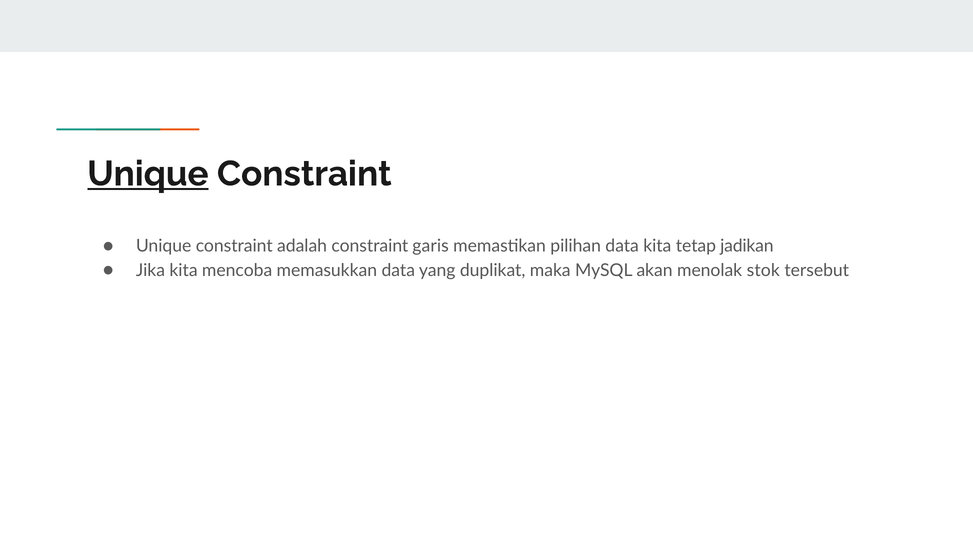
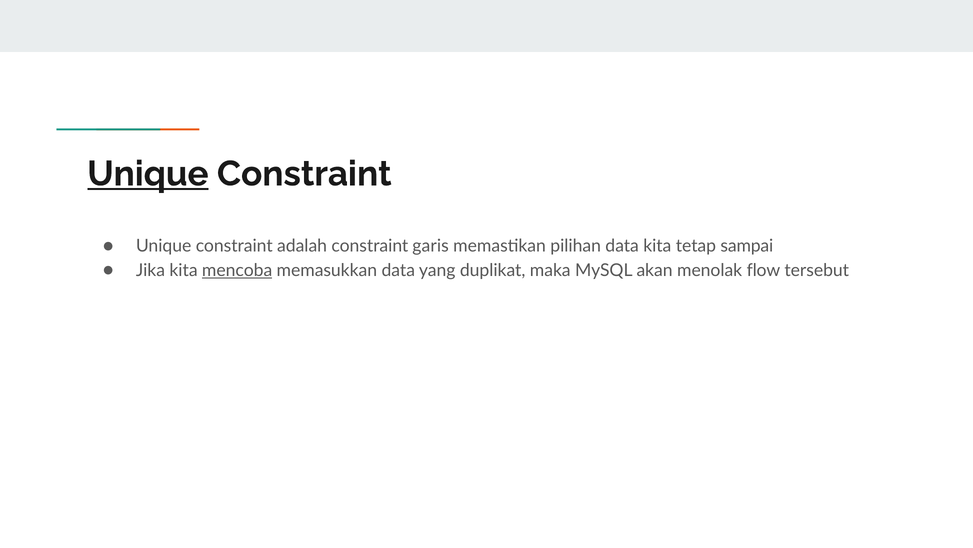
jadikan: jadikan -> sampai (747, 246)
mencoba underline: none -> present (237, 270)
stok: stok -> flow (763, 270)
